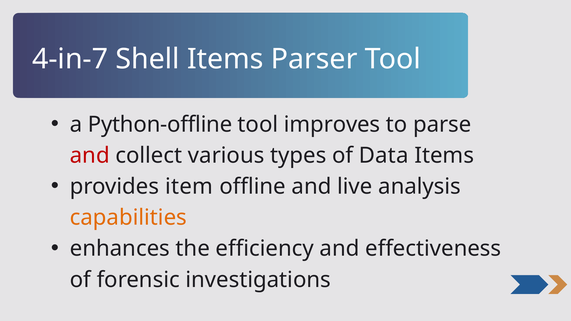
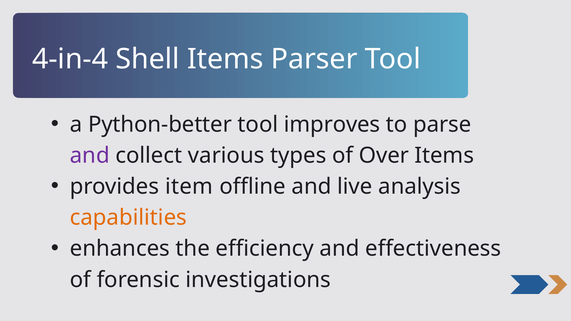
4-in-7: 4-in-7 -> 4-in-4 (70, 59)
Python-offline: Python-offline -> Python-better (160, 124)
and colour: red -> purple (90, 156)
Data: Data -> Over (384, 156)
